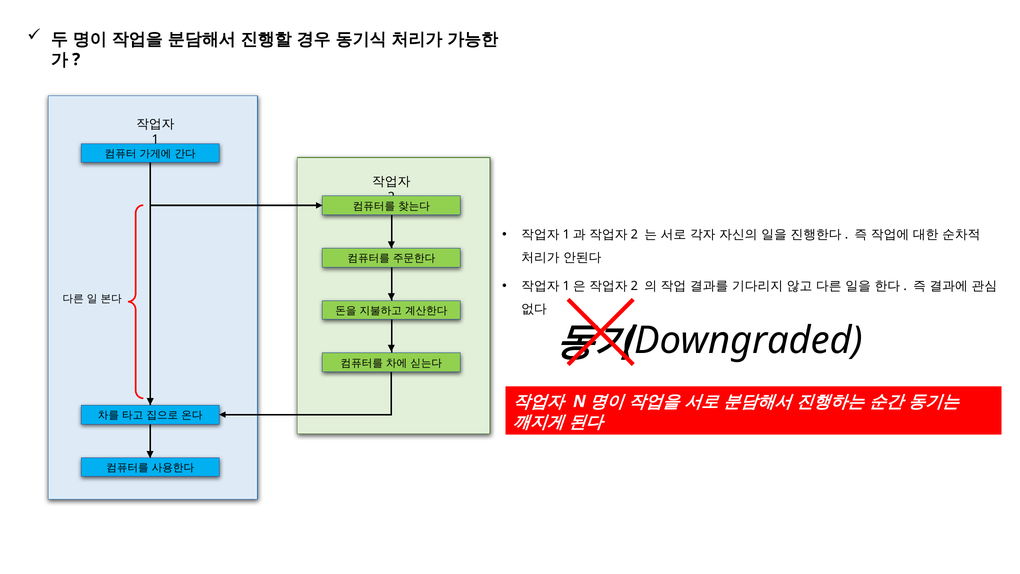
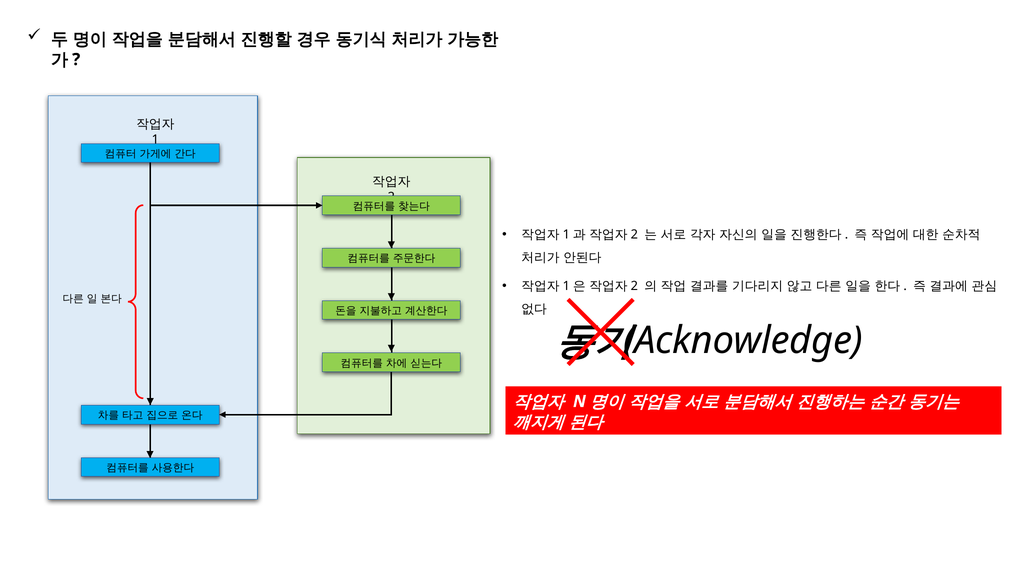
Downgraded: Downgraded -> Acknowledge (743, 341)
